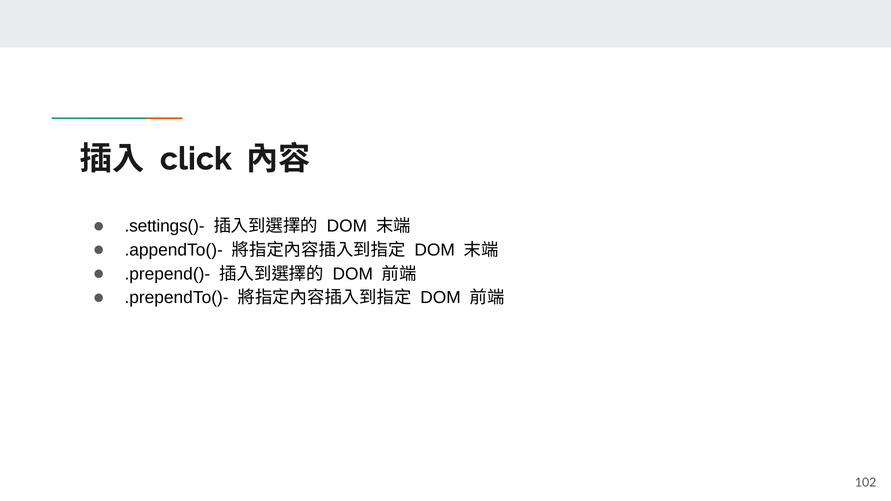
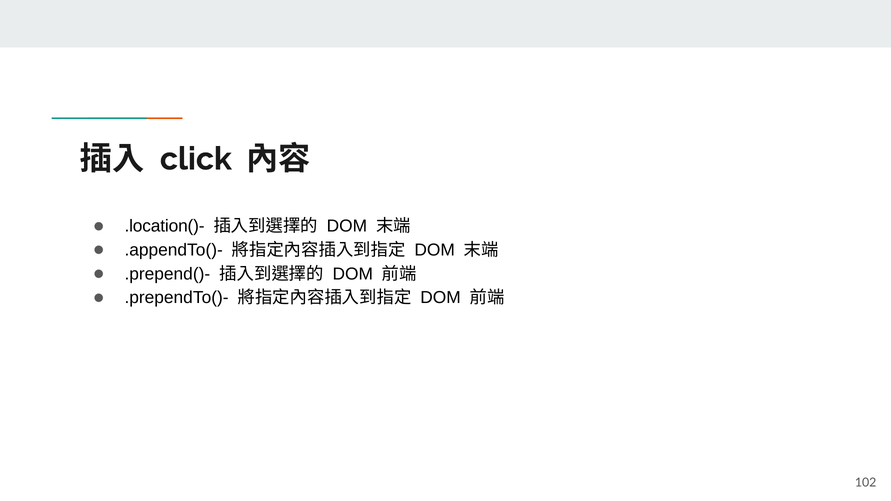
.settings()-: .settings()- -> .location()- (165, 226)
